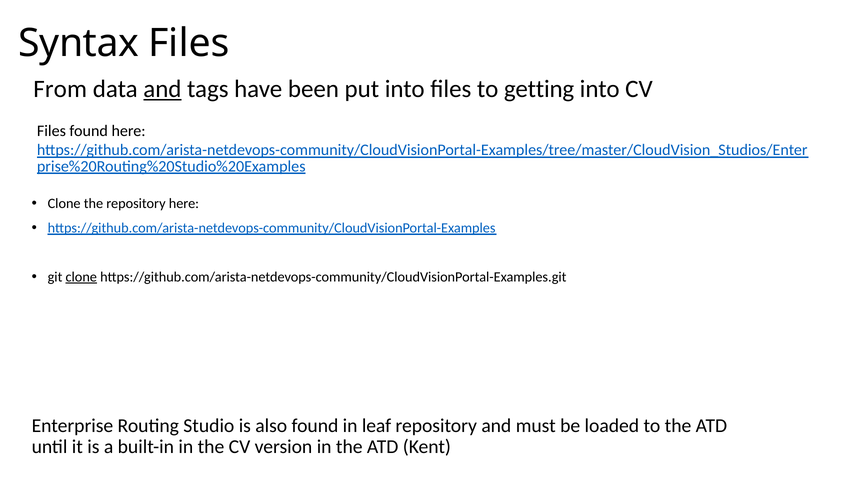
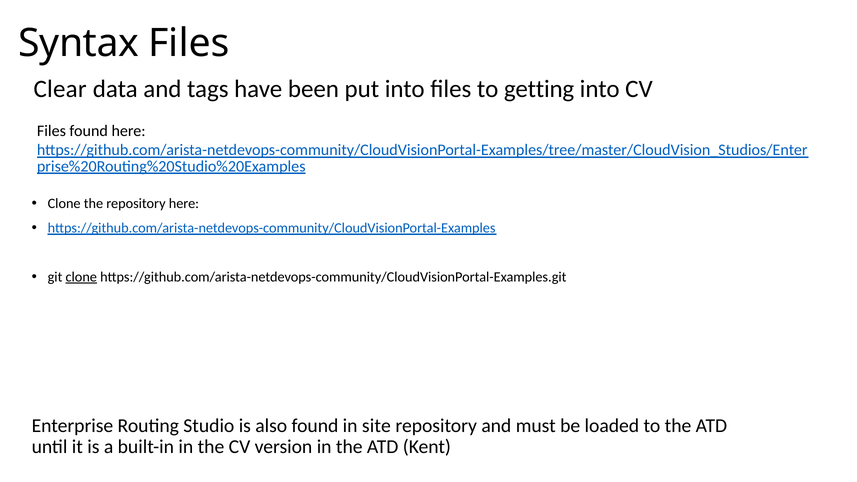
From: From -> Clear (60, 89)
and underline: present -> none (162, 89)
leaf: leaf -> site (376, 426)
